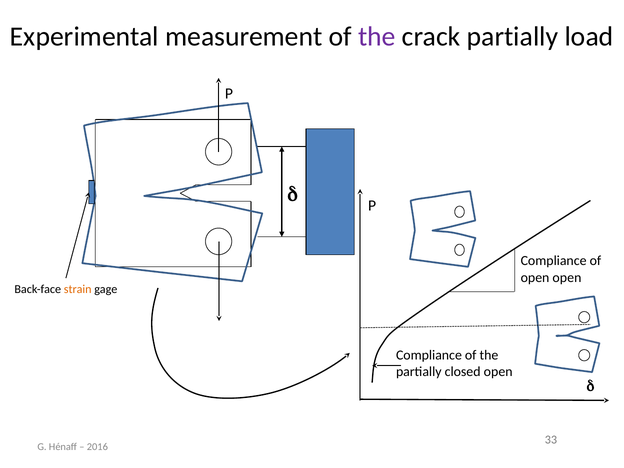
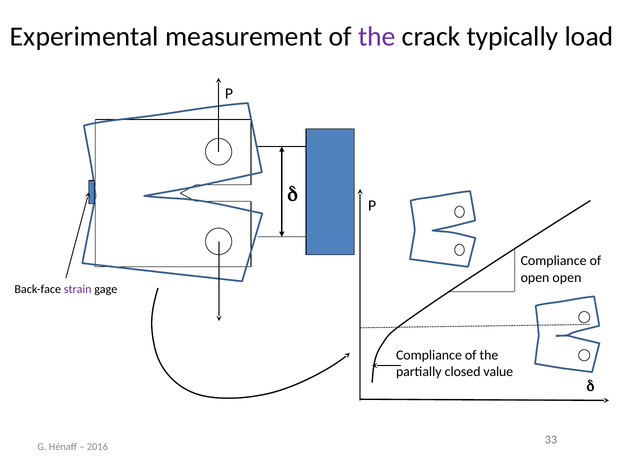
crack partially: partially -> typically (513, 36)
strain colour: orange -> purple (78, 289)
closed open: open -> value (498, 372)
